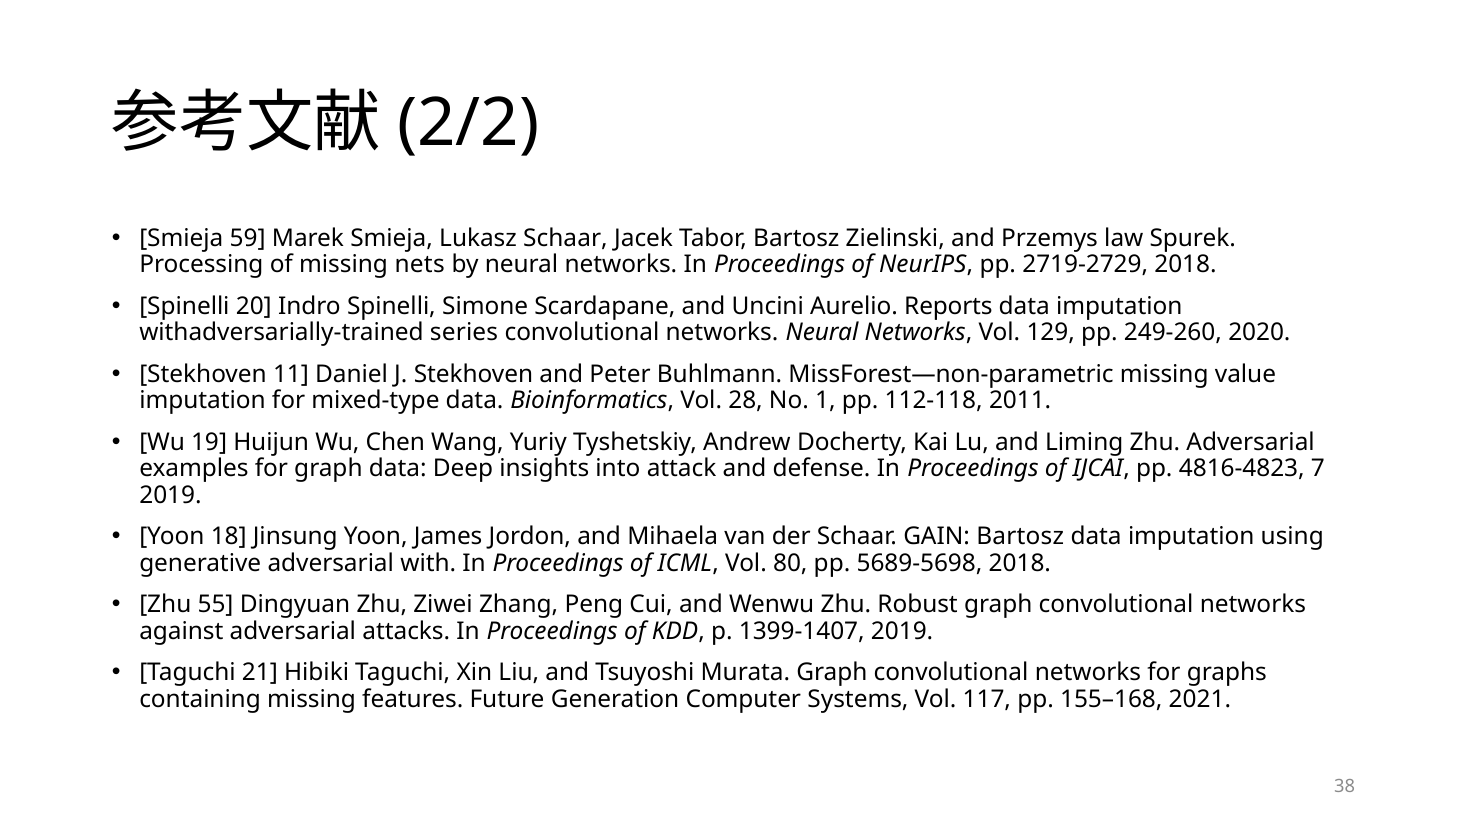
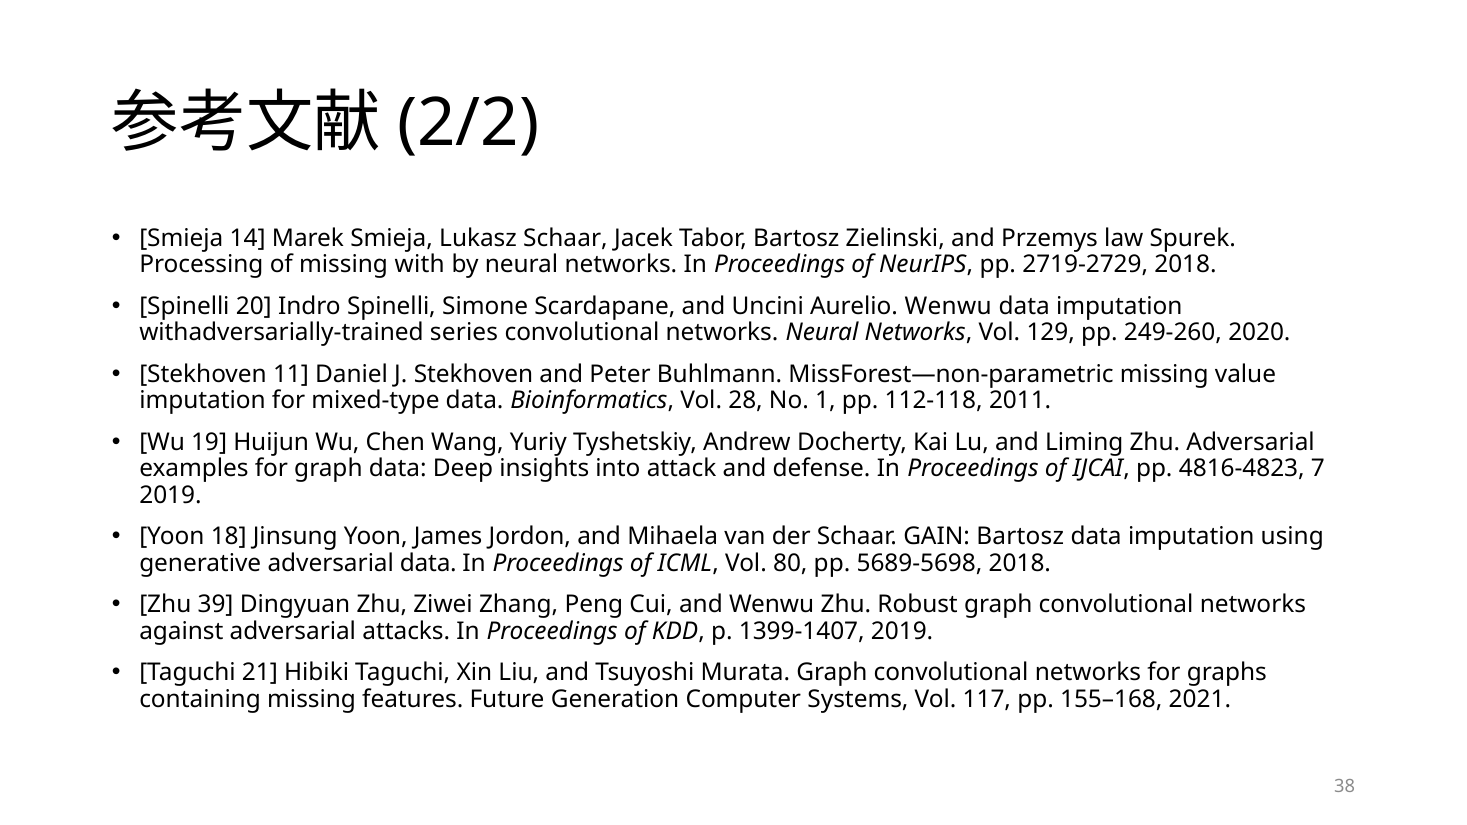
59: 59 -> 14 (248, 238)
nets: nets -> with (420, 265)
Aurelio Reports: Reports -> Wenwu (948, 306)
adversarial with: with -> data (428, 563)
55: 55 -> 39 (216, 605)
